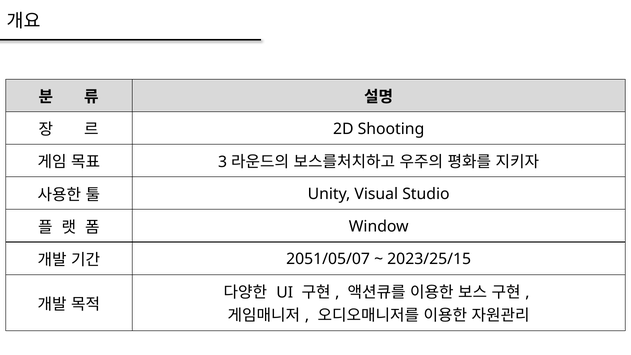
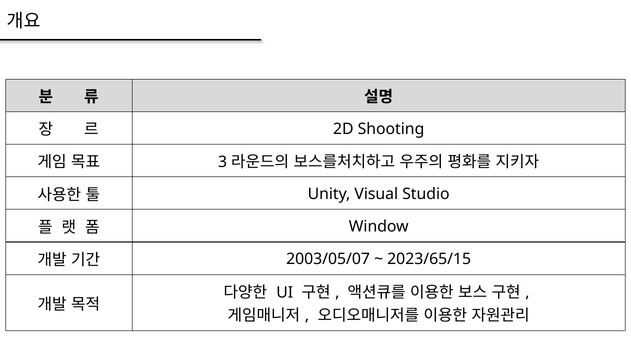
2051/05/07: 2051/05/07 -> 2003/05/07 (328, 259)
2023/25/15: 2023/25/15 -> 2023/65/15 (429, 259)
